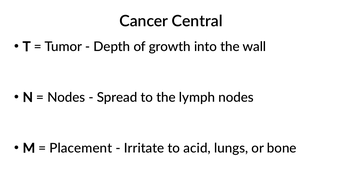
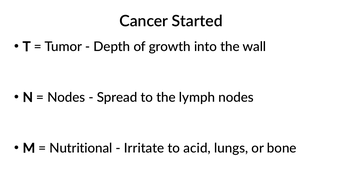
Central: Central -> Started (197, 21)
Placement: Placement -> Nutritional (81, 148)
